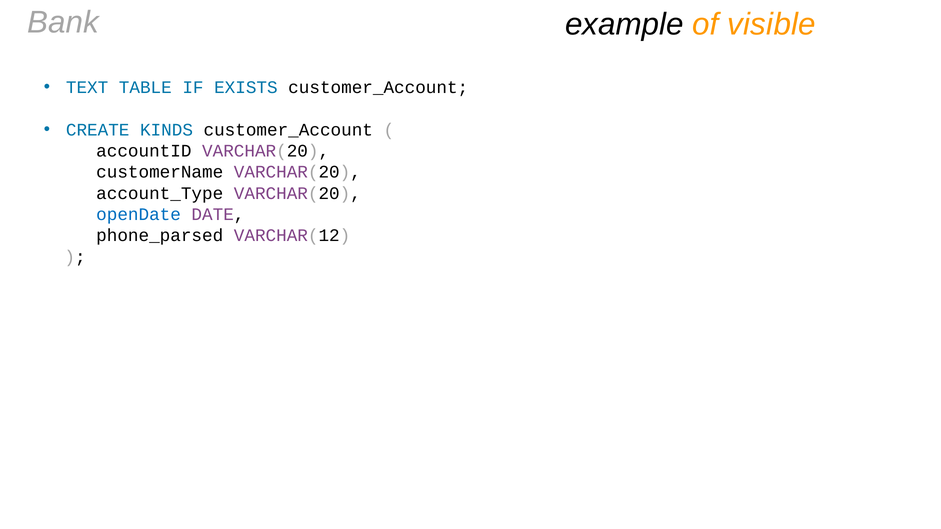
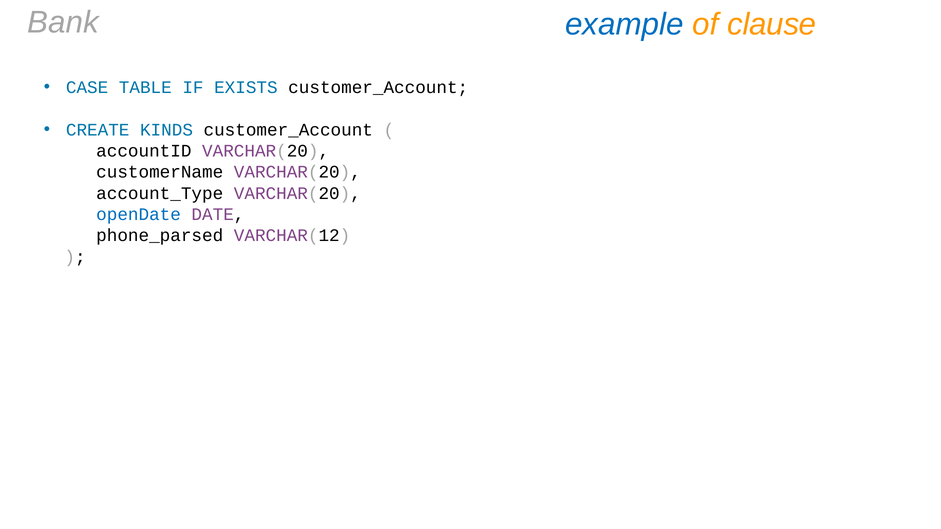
example colour: black -> blue (624, 24)
visible: visible -> clause (772, 24)
TEXT: TEXT -> CASE (87, 88)
